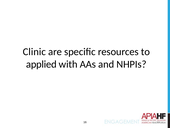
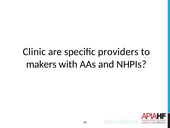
resources: resources -> providers (118, 52)
applied: applied -> makers (41, 64)
